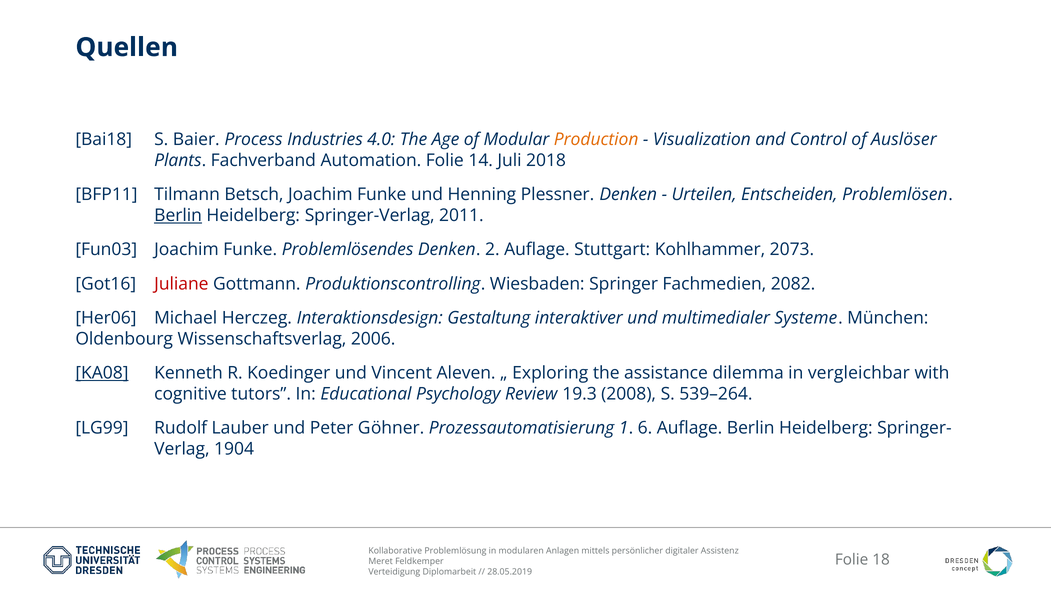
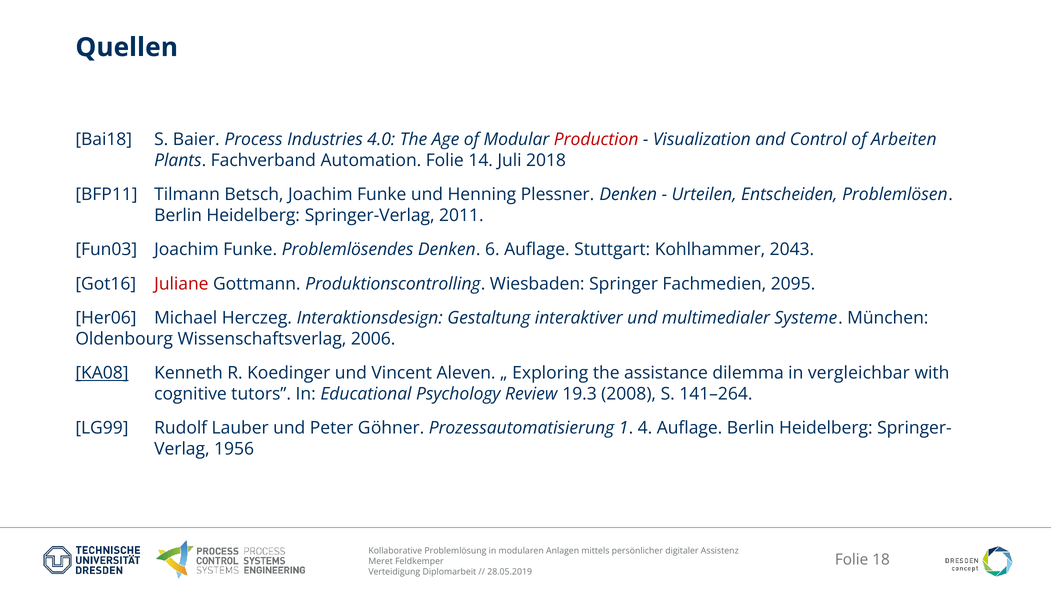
Production colour: orange -> red (596, 139)
Auslöser: Auslöser -> Arbeiten (904, 139)
Berlin underline: present -> none (178, 216)
2: 2 -> 6 (492, 250)
2073: 2073 -> 2043 (792, 250)
2082: 2082 -> 2095 (793, 284)
539–264: 539–264 -> 141–264 (716, 394)
6: 6 -> 4 (645, 428)
1904: 1904 -> 1956 (234, 449)
